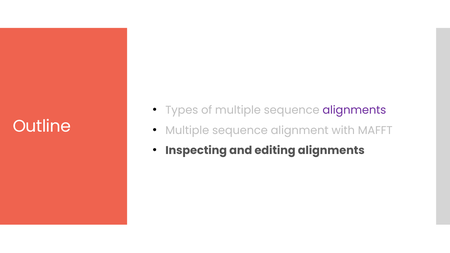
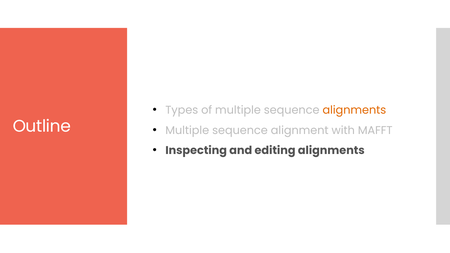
alignments colour: purple -> orange (354, 110)
